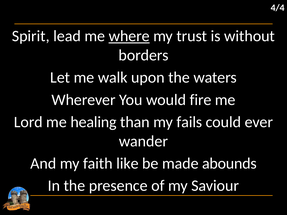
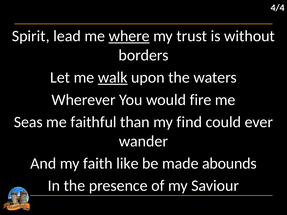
walk underline: none -> present (113, 78)
Lord: Lord -> Seas (28, 122)
healing: healing -> faithful (93, 122)
fails: fails -> find (189, 122)
